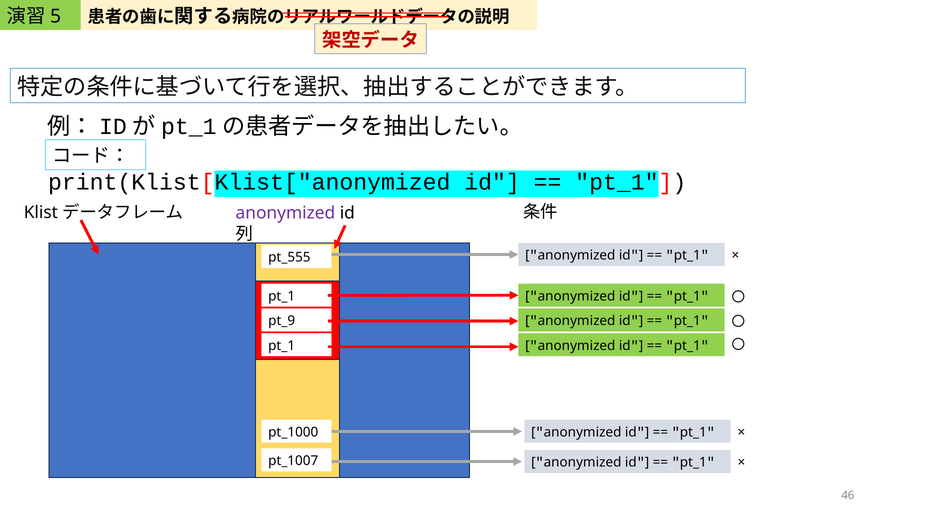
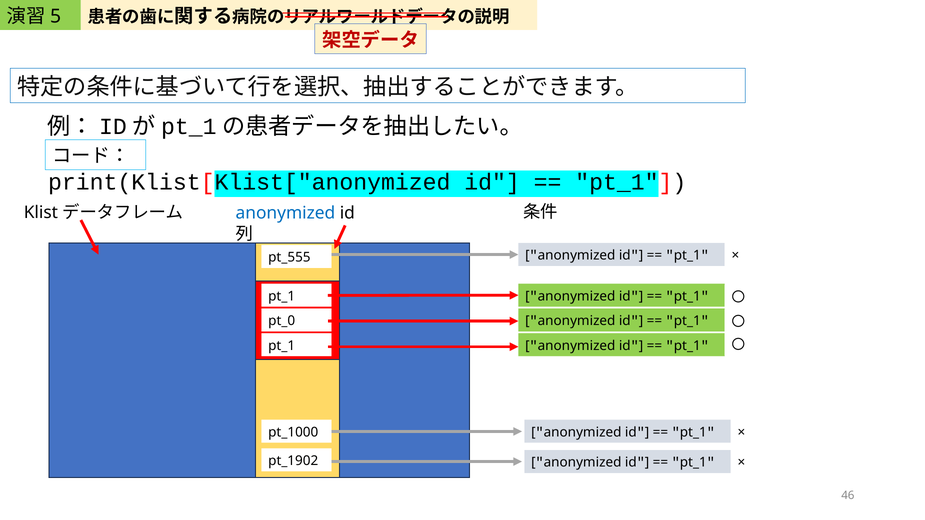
anonymized colour: purple -> blue (285, 213)
pt_9: pt_9 -> pt_0 (282, 321)
pt_1007: pt_1007 -> pt_1902 (293, 461)
